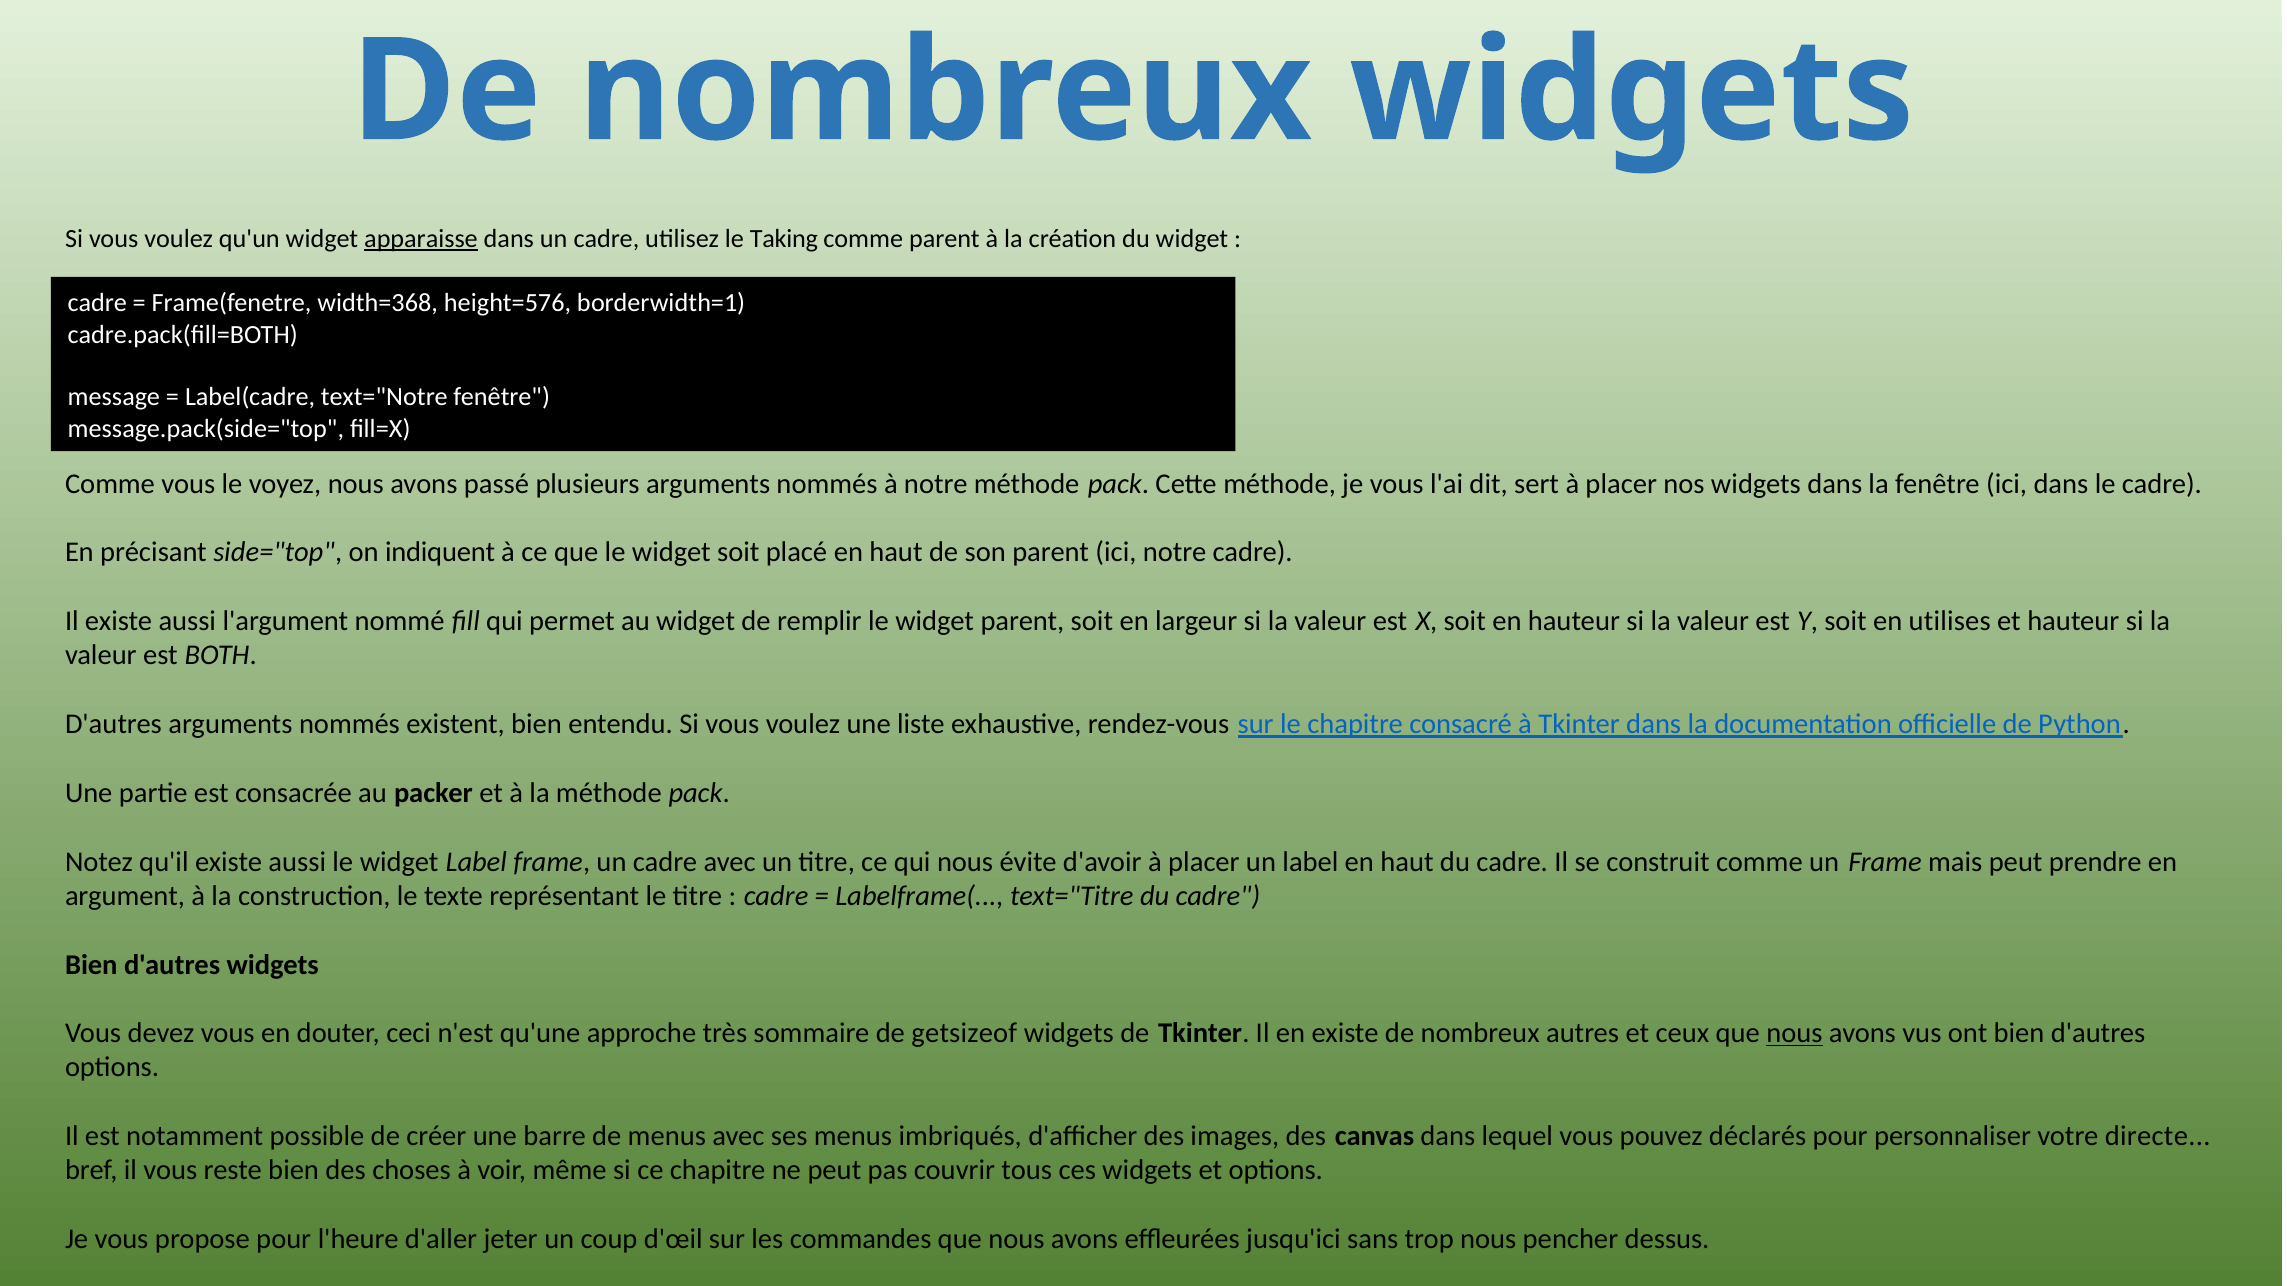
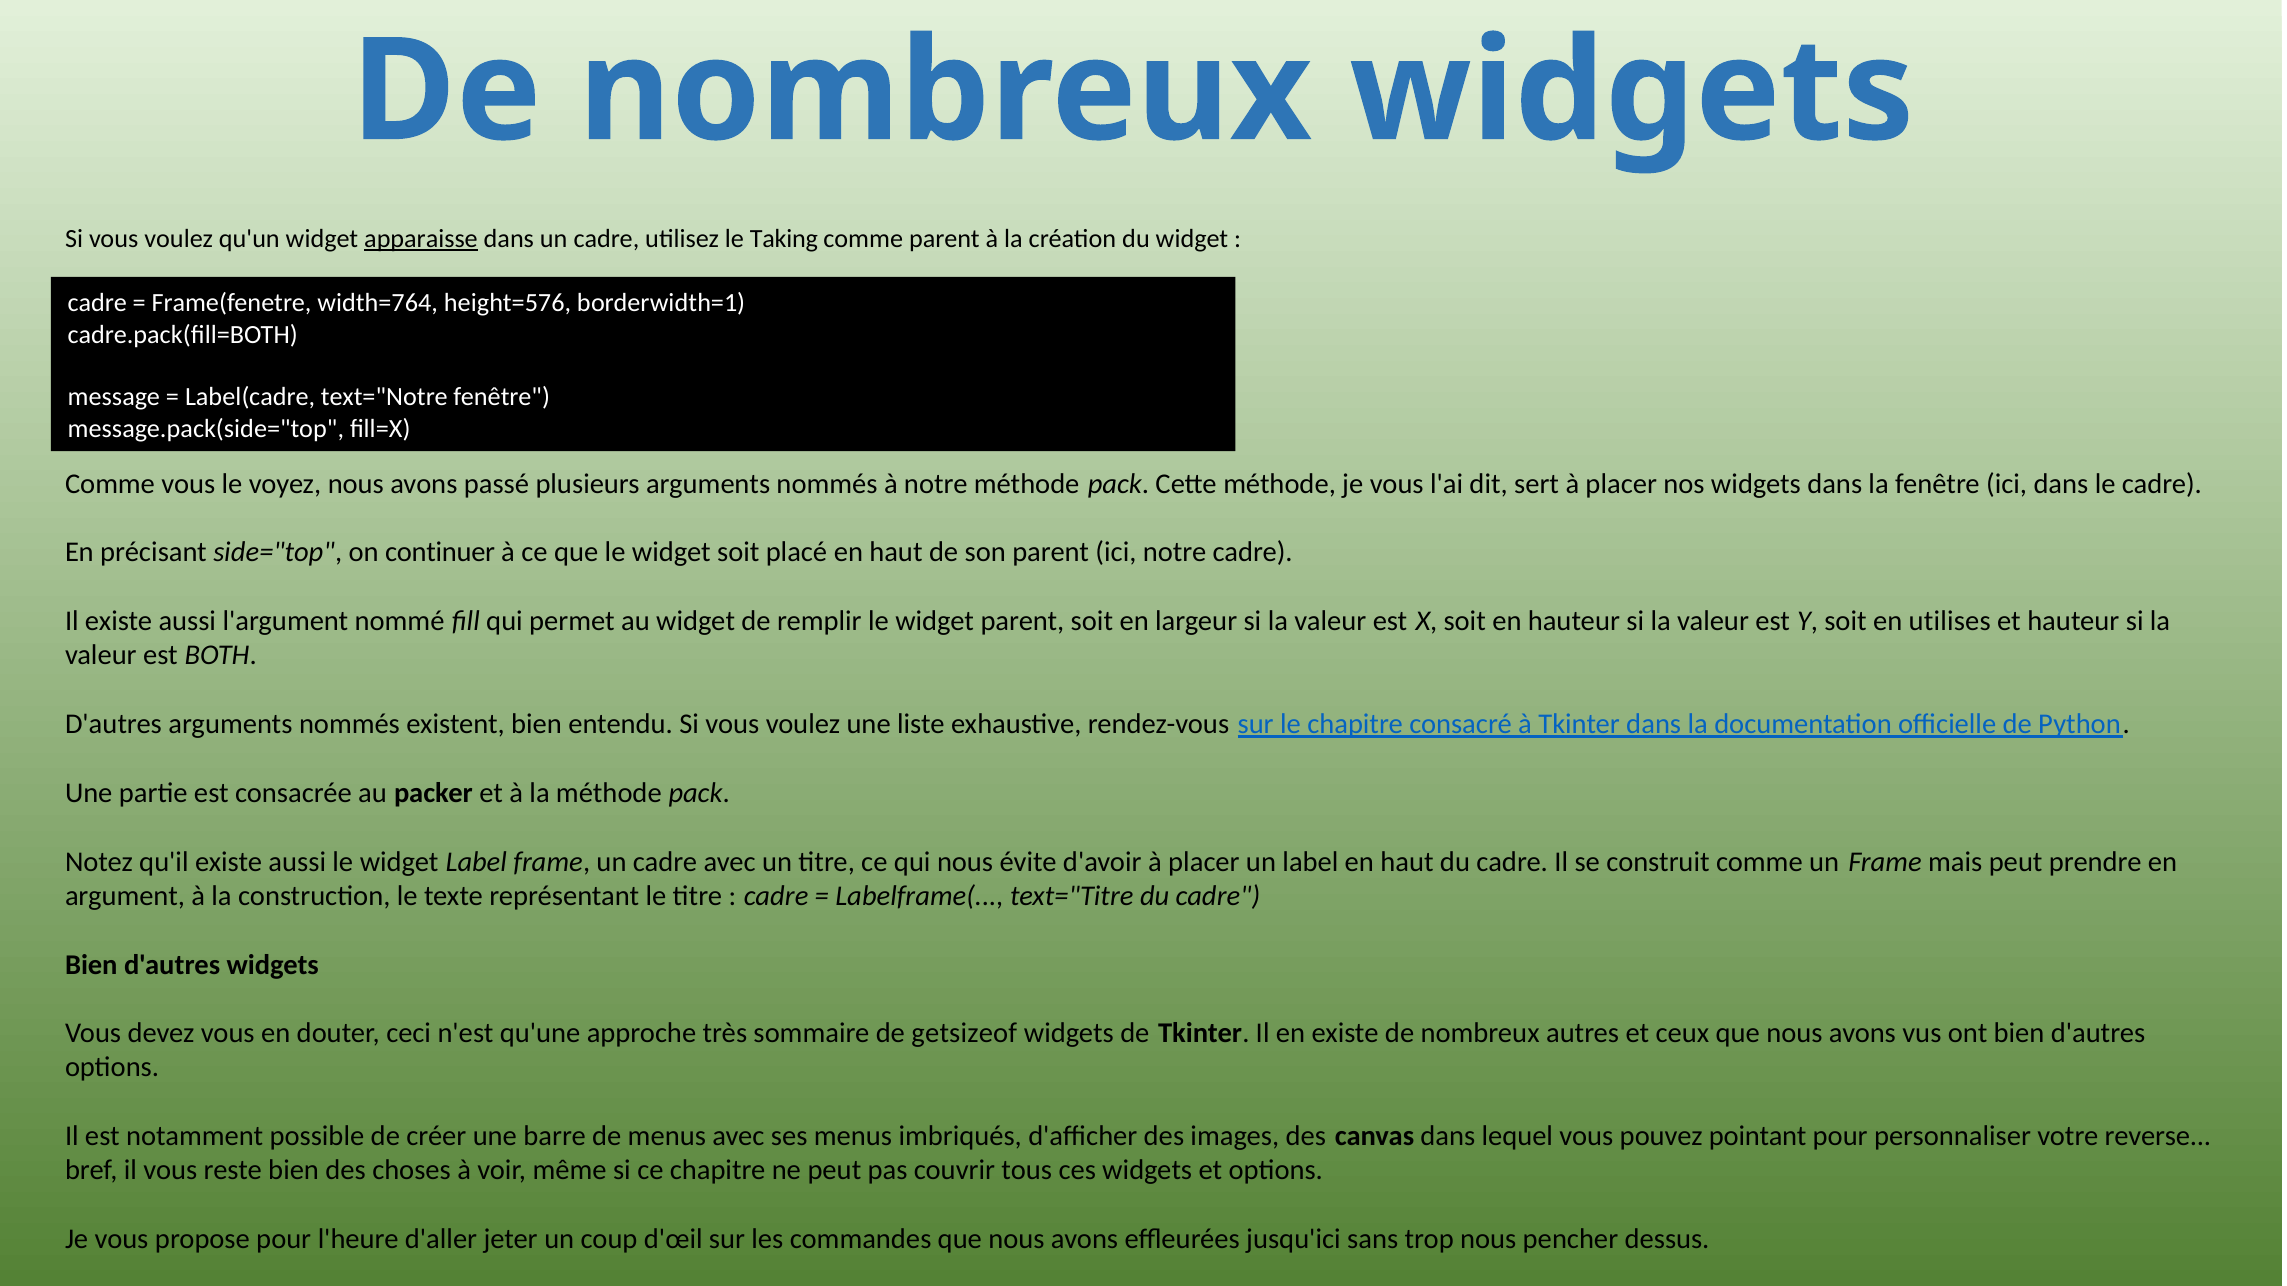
width=368: width=368 -> width=764 (378, 303)
indiquent: indiquent -> continuer (440, 553)
nous underline: present -> none (1794, 1034)
déclarés: déclarés -> pointant (1758, 1136)
directe: directe -> reverse (2158, 1136)
